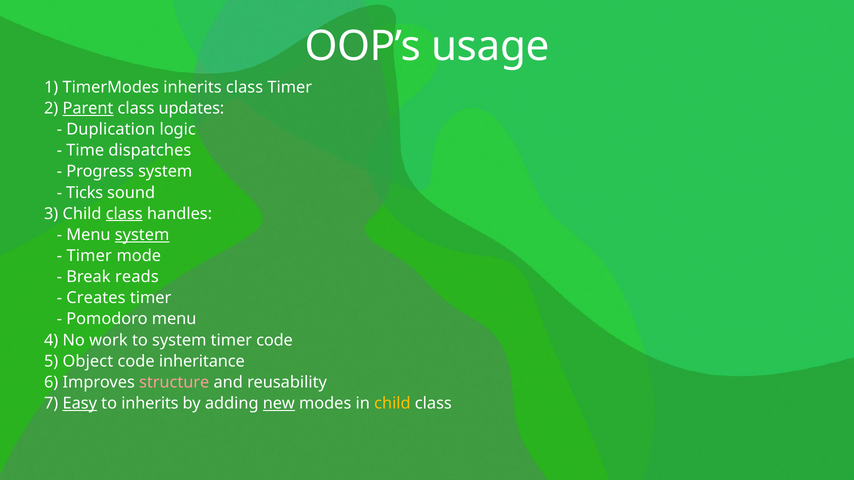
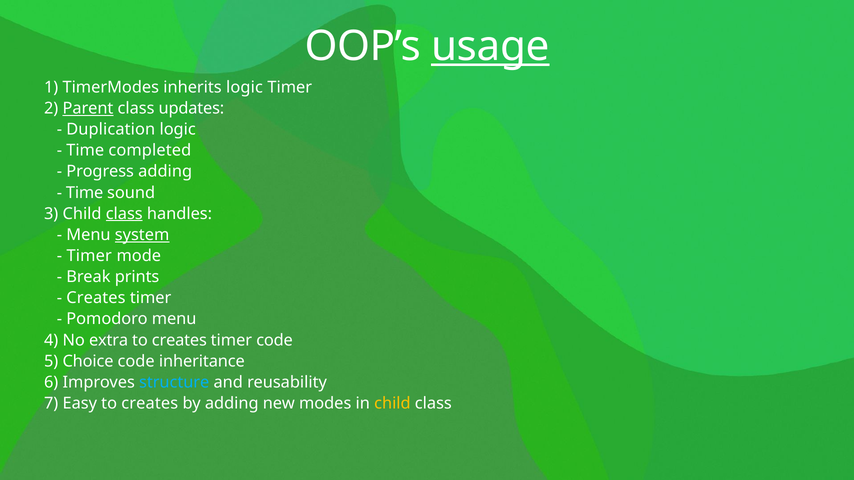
usage underline: none -> present (490, 47)
inherits class: class -> logic (244, 87)
dispatches: dispatches -> completed (150, 151)
Progress system: system -> adding (165, 172)
Ticks: Ticks -> Time (85, 193)
reads: reads -> prints (137, 277)
work: work -> extra (109, 340)
system: system -> creates (179, 340)
Object: Object -> Choice (88, 362)
structure colour: pink -> light blue (174, 383)
Easy underline: present -> none (80, 404)
inherits: inherits -> creates (150, 404)
new underline: present -> none (279, 404)
